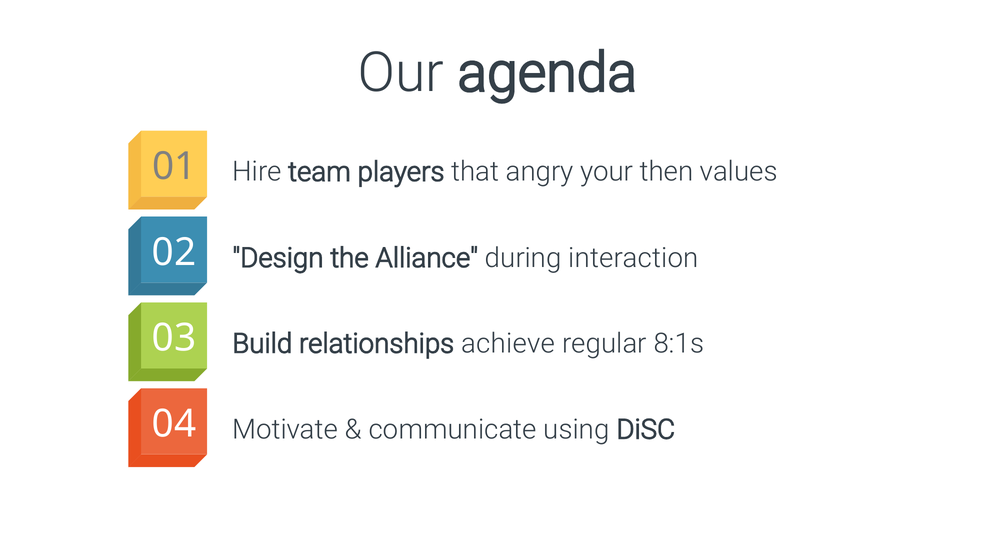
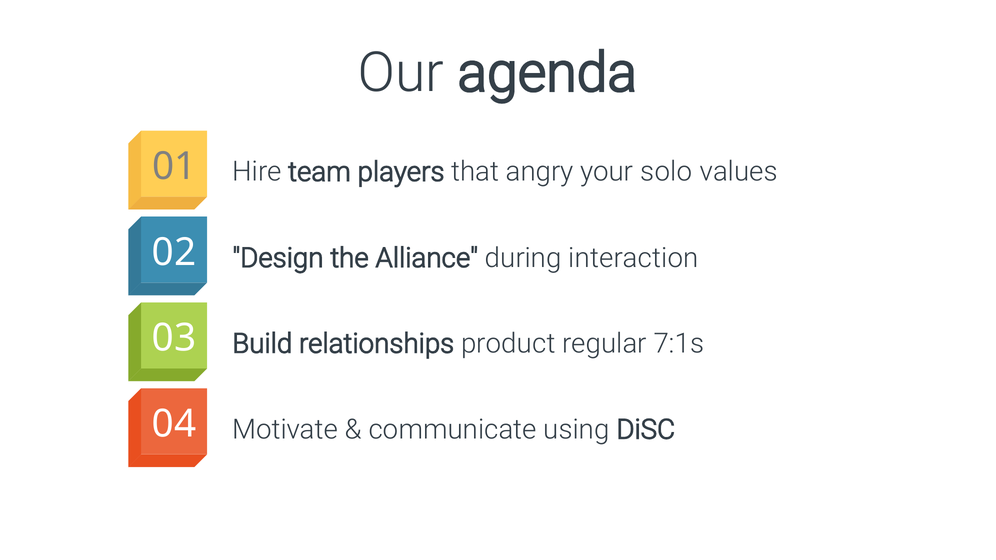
then: then -> solo (666, 172)
achieve: achieve -> product (508, 344)
8:1s: 8:1s -> 7:1s (679, 344)
